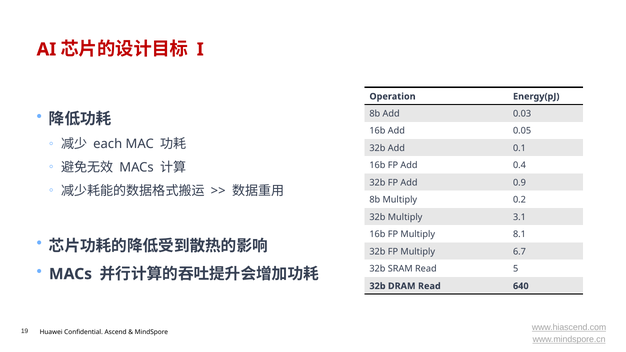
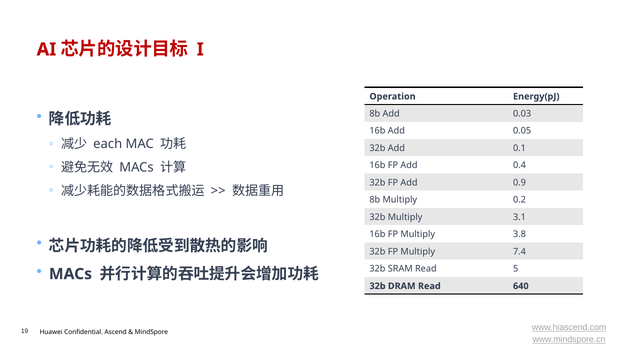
8.1: 8.1 -> 3.8 (519, 234)
6.7: 6.7 -> 7.4 (519, 252)
